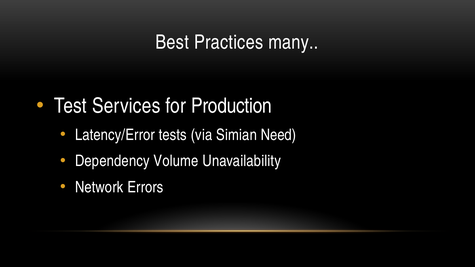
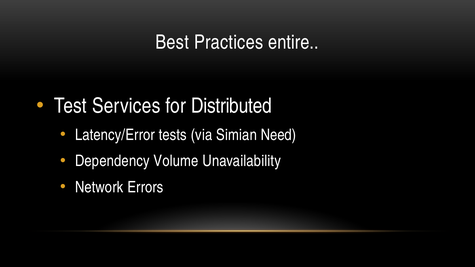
many: many -> entire (293, 42)
Production: Production -> Distributed (231, 106)
